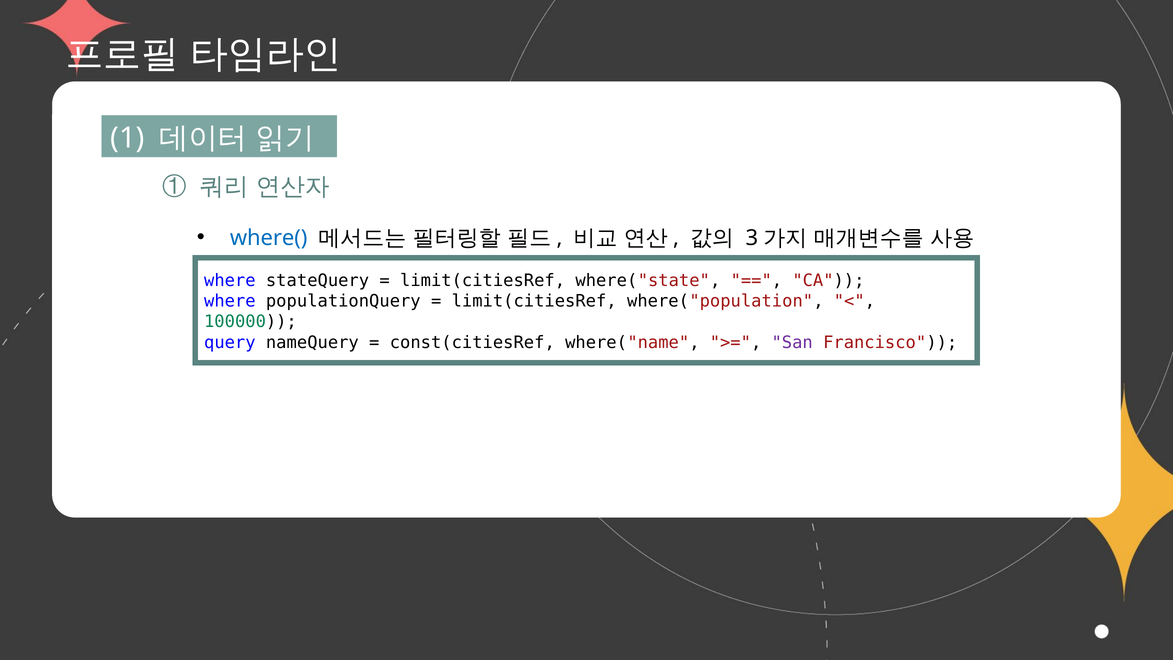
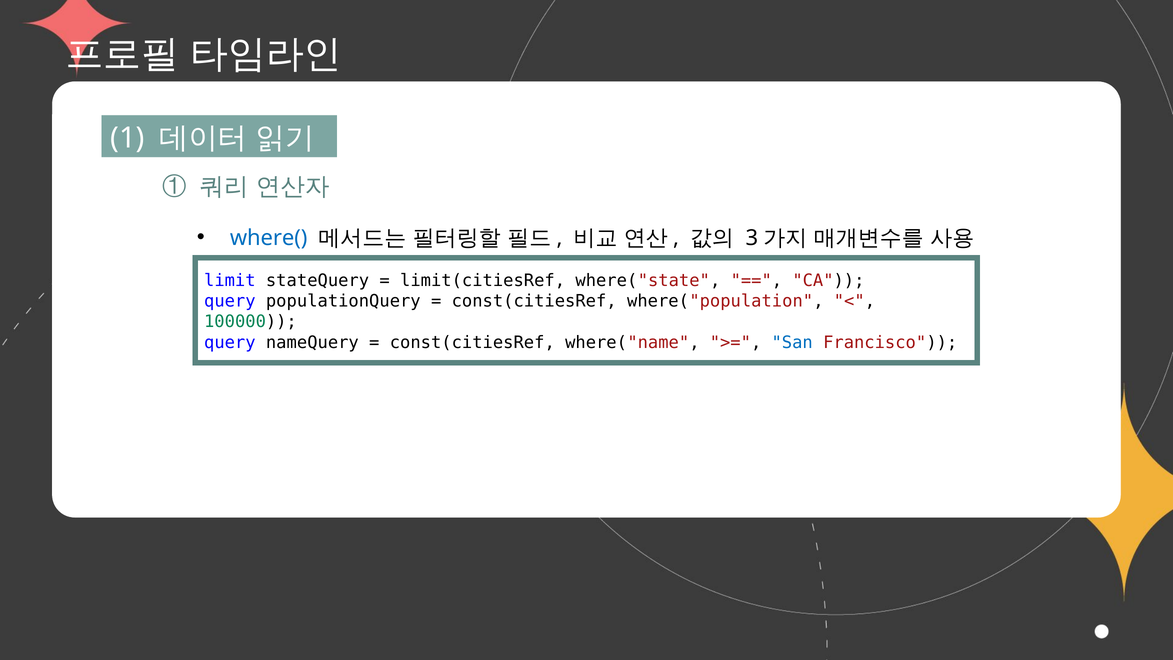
where: where -> limit (230, 281)
where: where -> query (230, 301)
limit(citiesRef: limit(citiesRef -> const(citiesRef (534, 301)
San colour: purple -> blue (792, 342)
